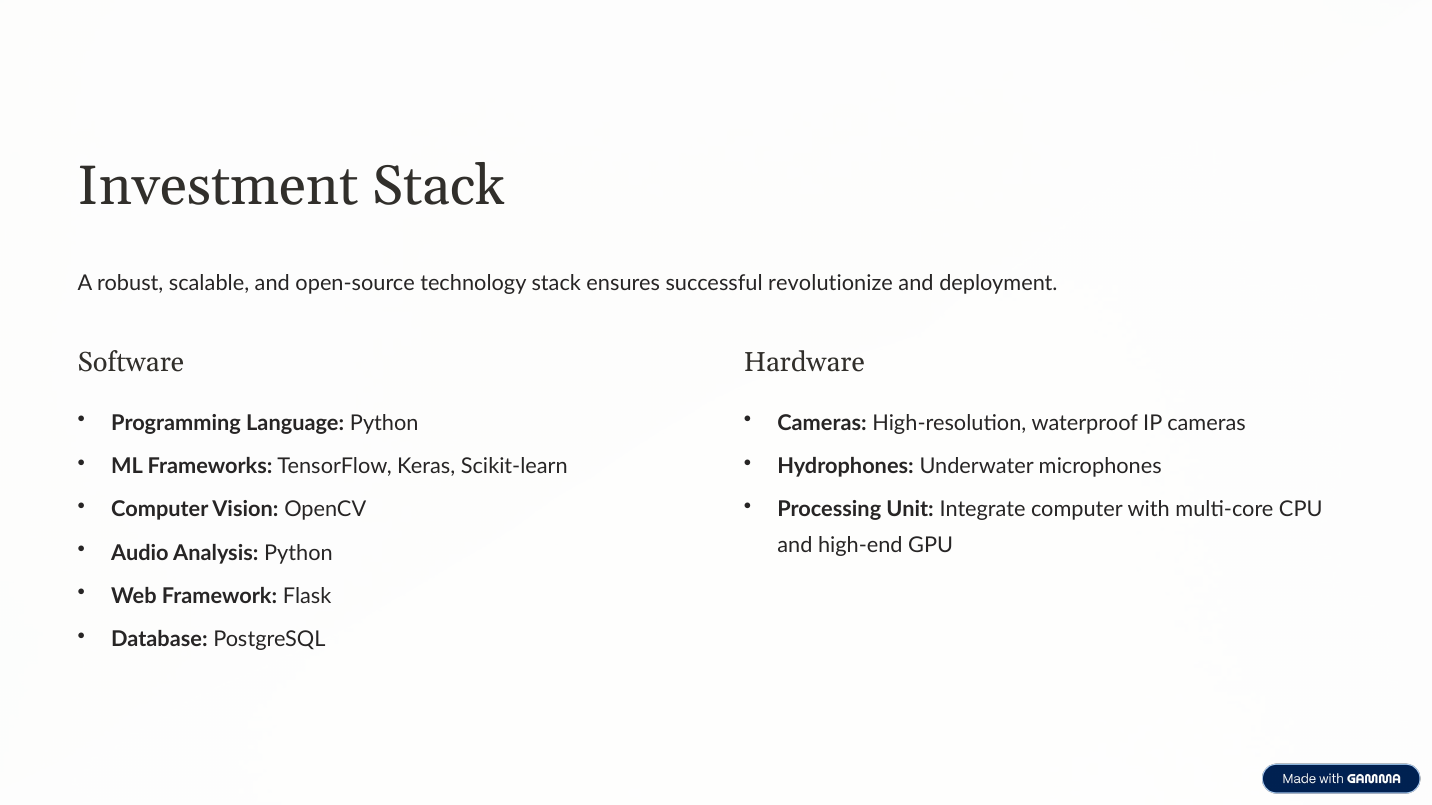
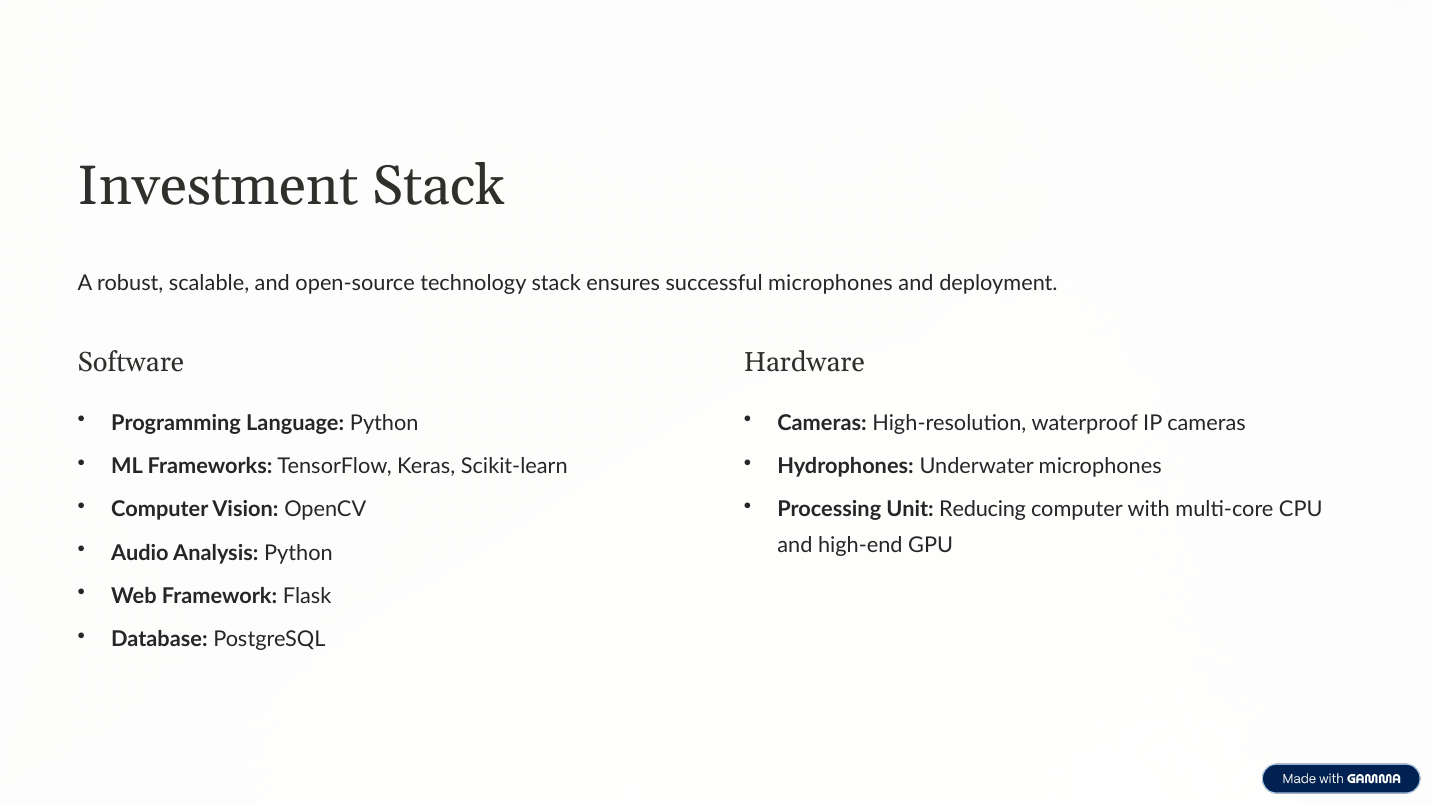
successful revolutionize: revolutionize -> microphones (831, 284)
Integrate: Integrate -> Reducing (983, 510)
